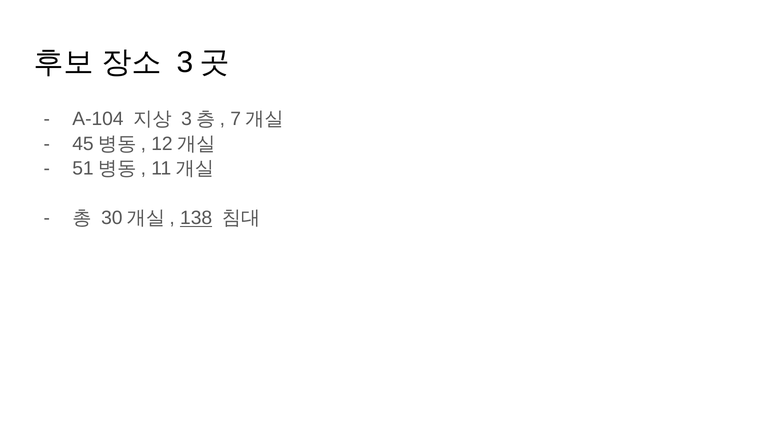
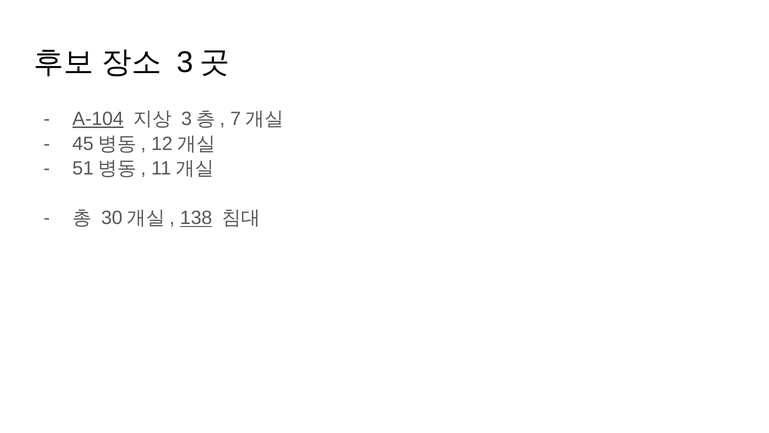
A-104 underline: none -> present (98, 119)
